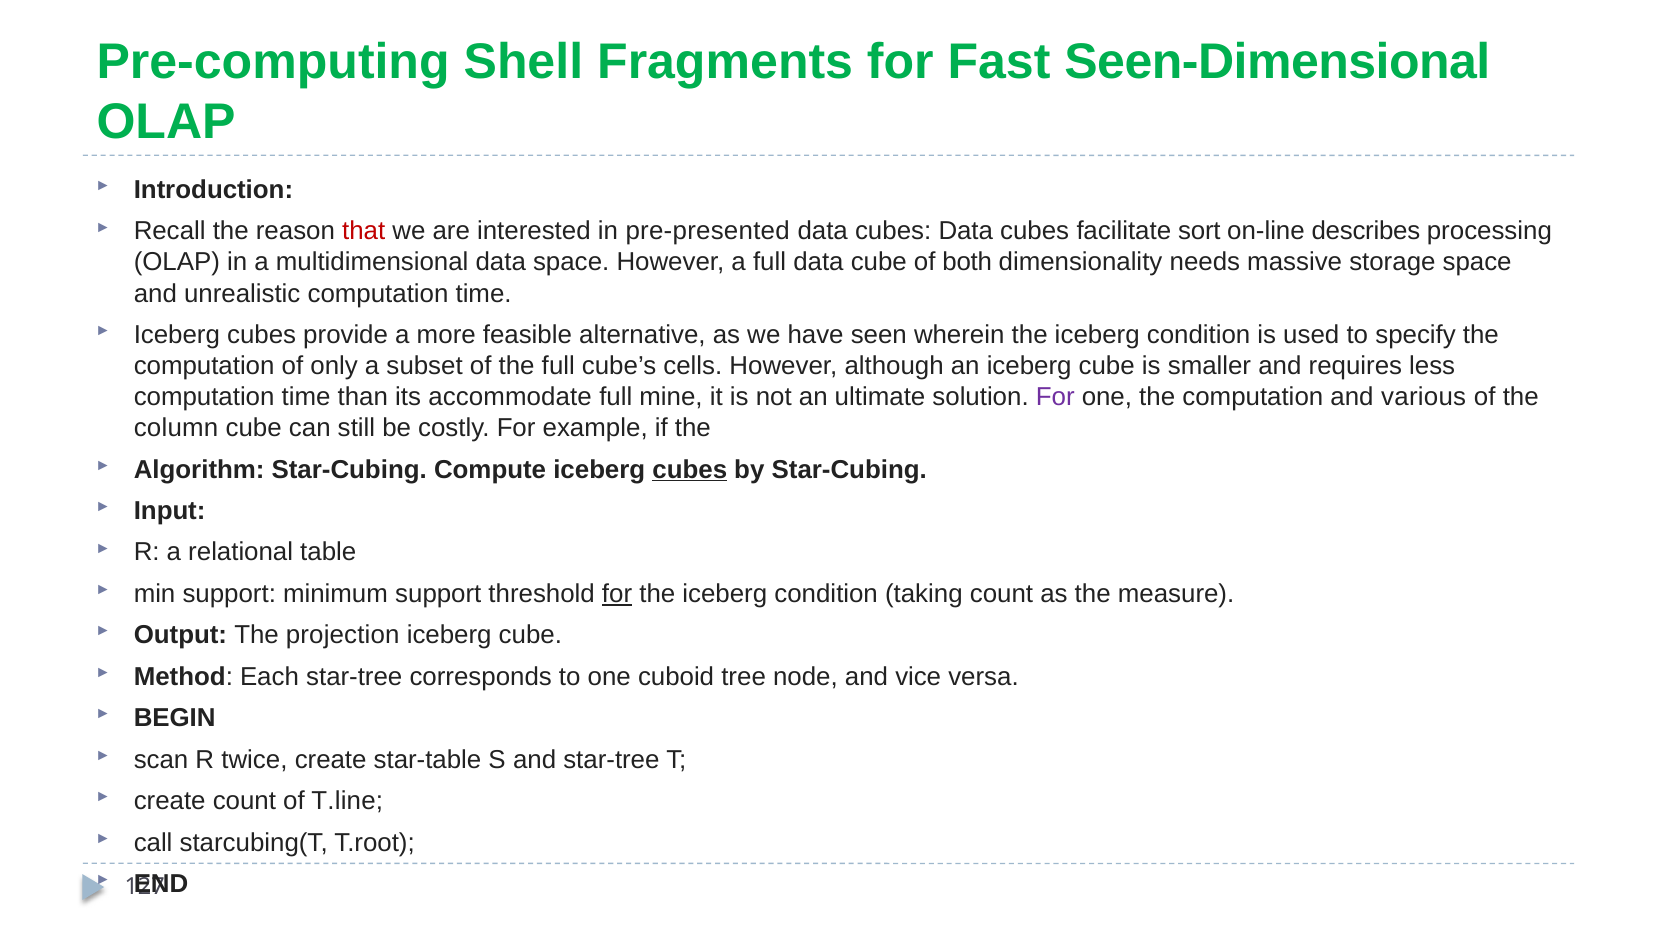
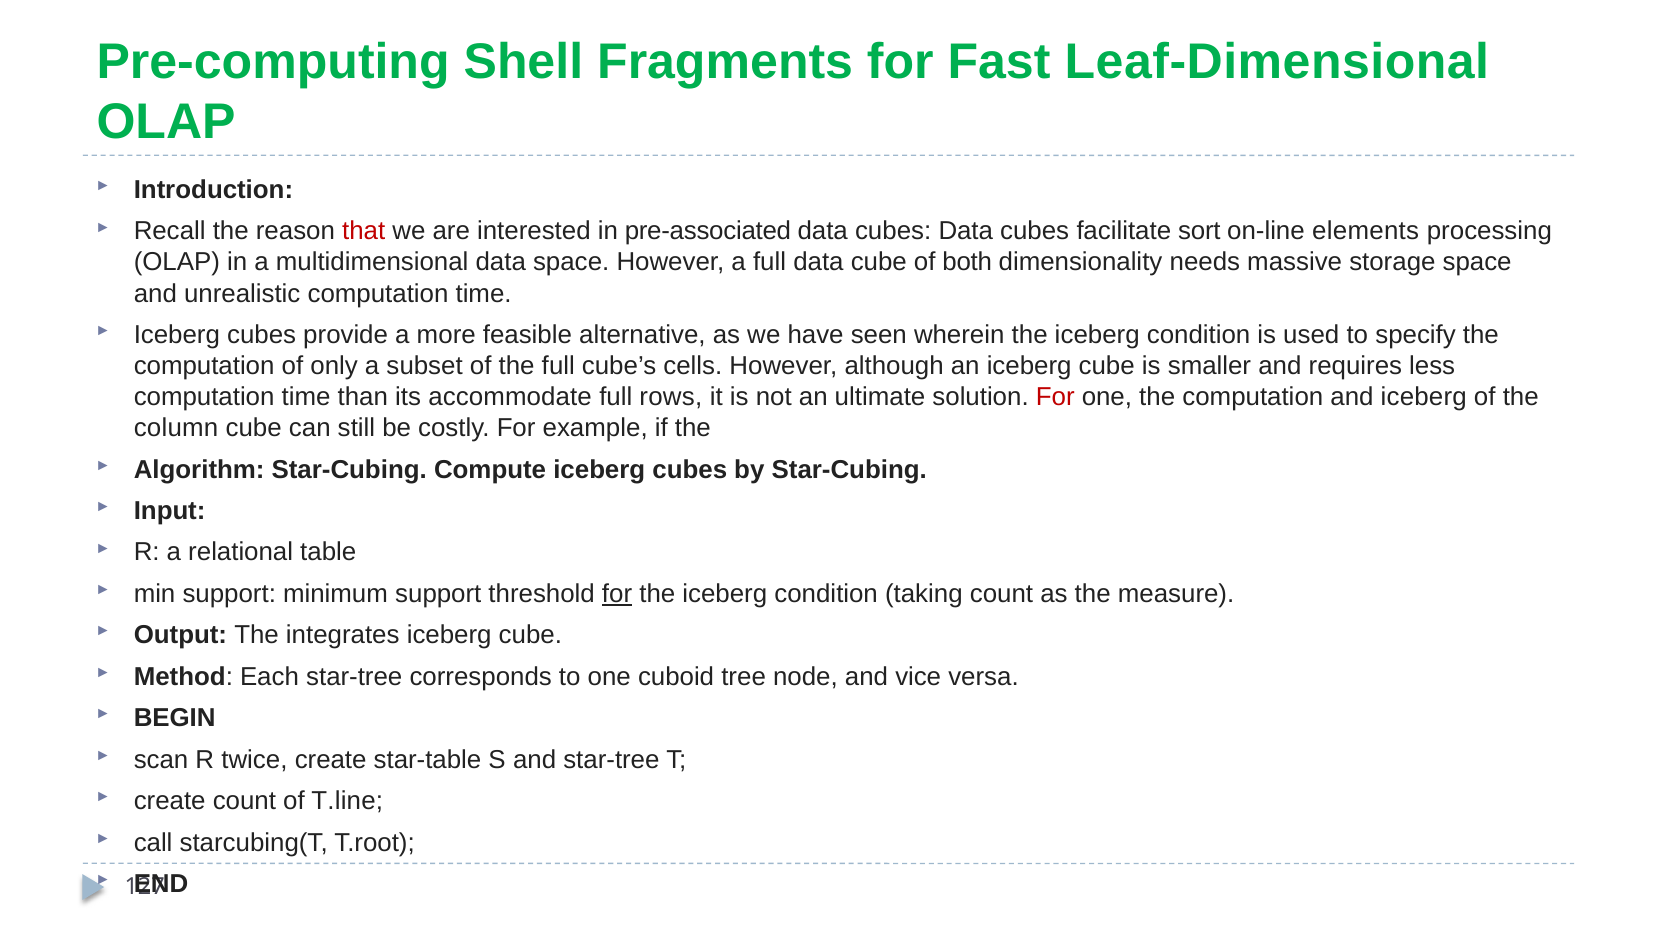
Seen-Dimensional: Seen-Dimensional -> Leaf-Dimensional (1277, 62)
pre-presented: pre-presented -> pre-associated (708, 231)
describes: describes -> elements (1366, 231)
mine: mine -> rows (671, 397)
For colour: purple -> red (1055, 397)
and various: various -> iceberg (1424, 397)
cubes underline: present -> none (690, 470)
projection: projection -> integrates (343, 635)
